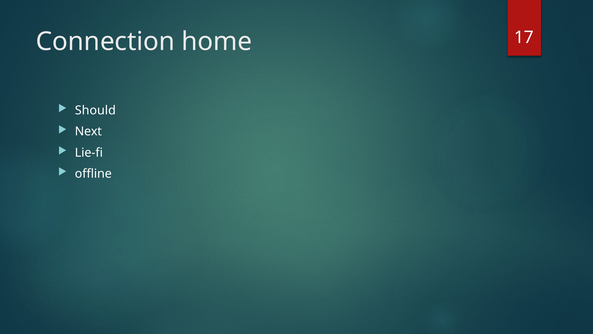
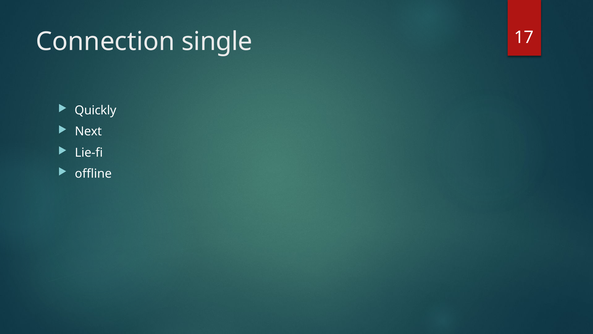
home: home -> single (217, 42)
Should: Should -> Quickly (95, 110)
